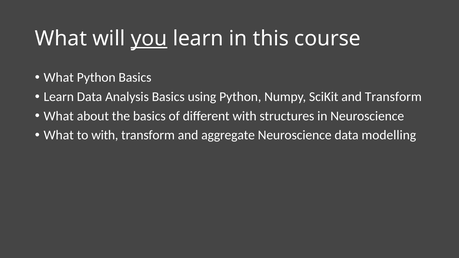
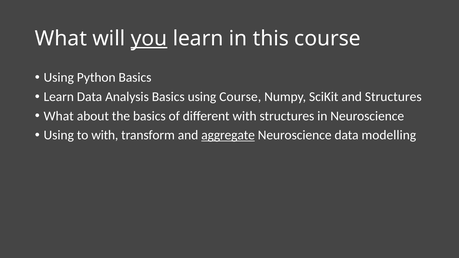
What: What -> Using (59, 78)
using Python: Python -> Course (240, 97)
and Transform: Transform -> Structures (393, 97)
What: What -> Using (59, 135)
aggregate underline: none -> present (228, 135)
